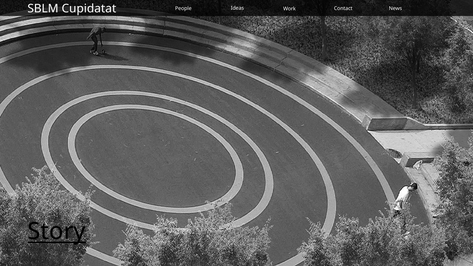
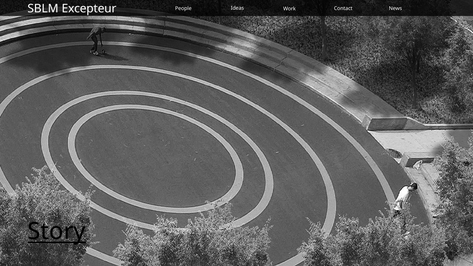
Cupidatat: Cupidatat -> Excepteur (89, 8)
